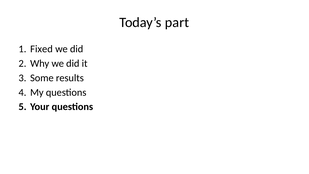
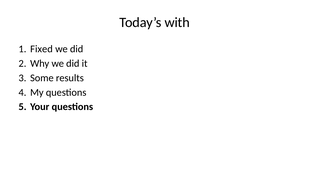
part: part -> with (177, 22)
